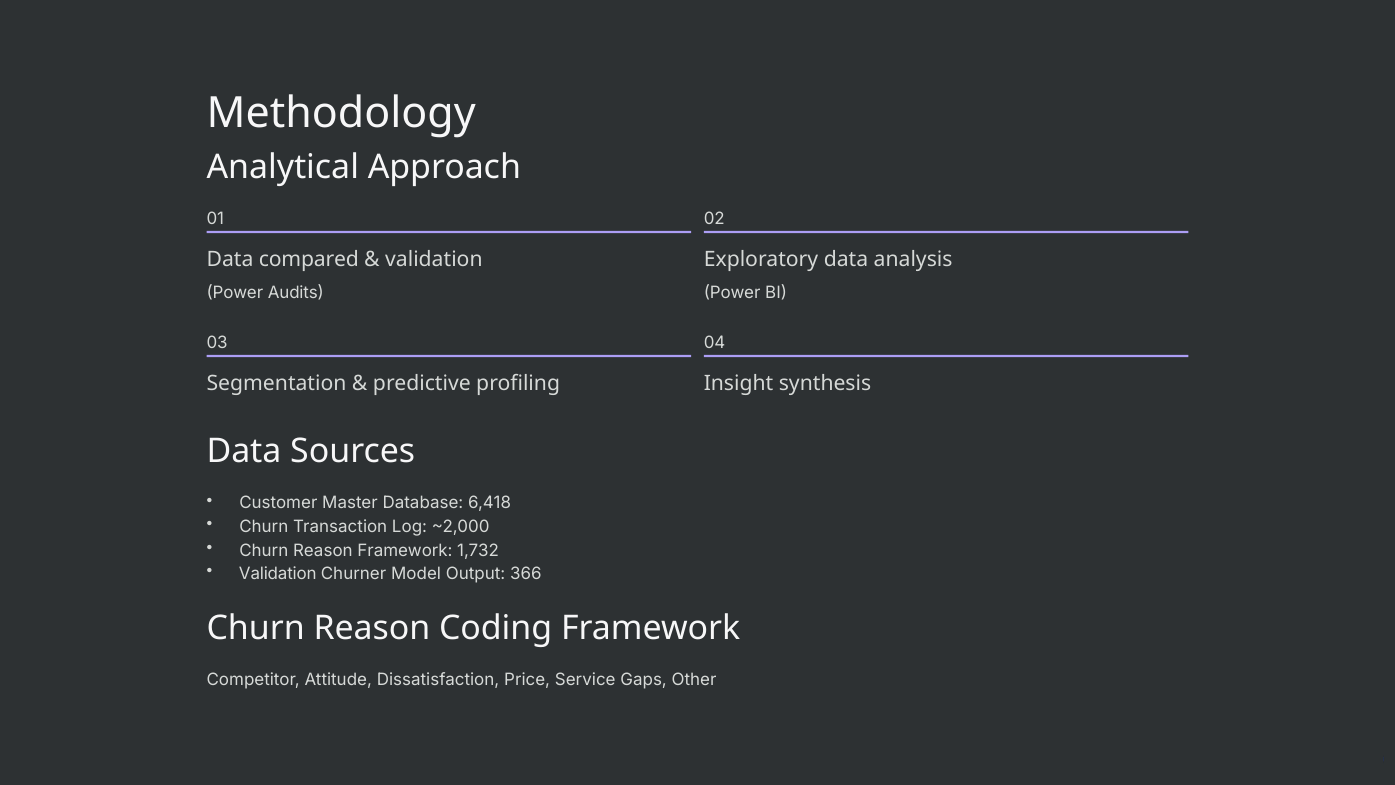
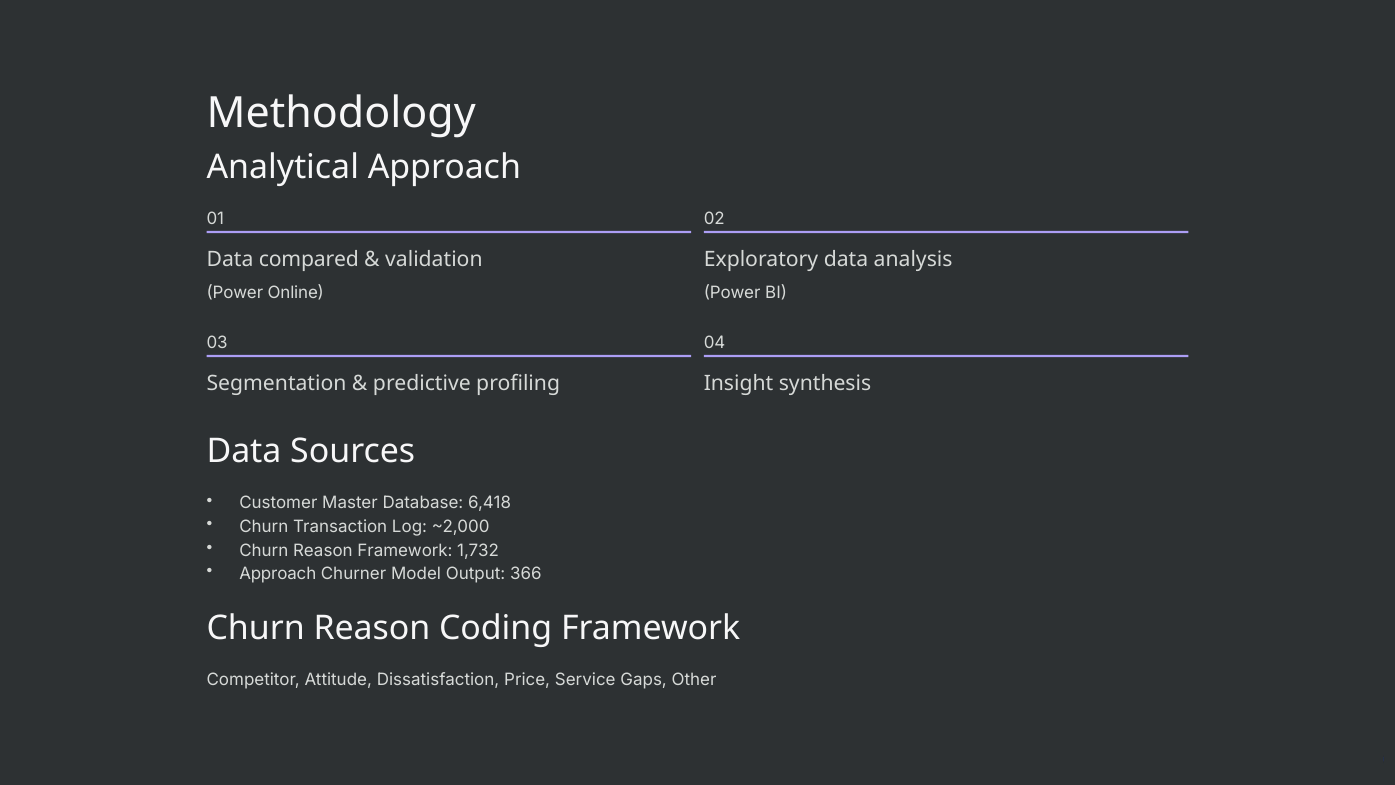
Audits: Audits -> Online (296, 293)
Validation: Validation -> Approach (278, 574)
